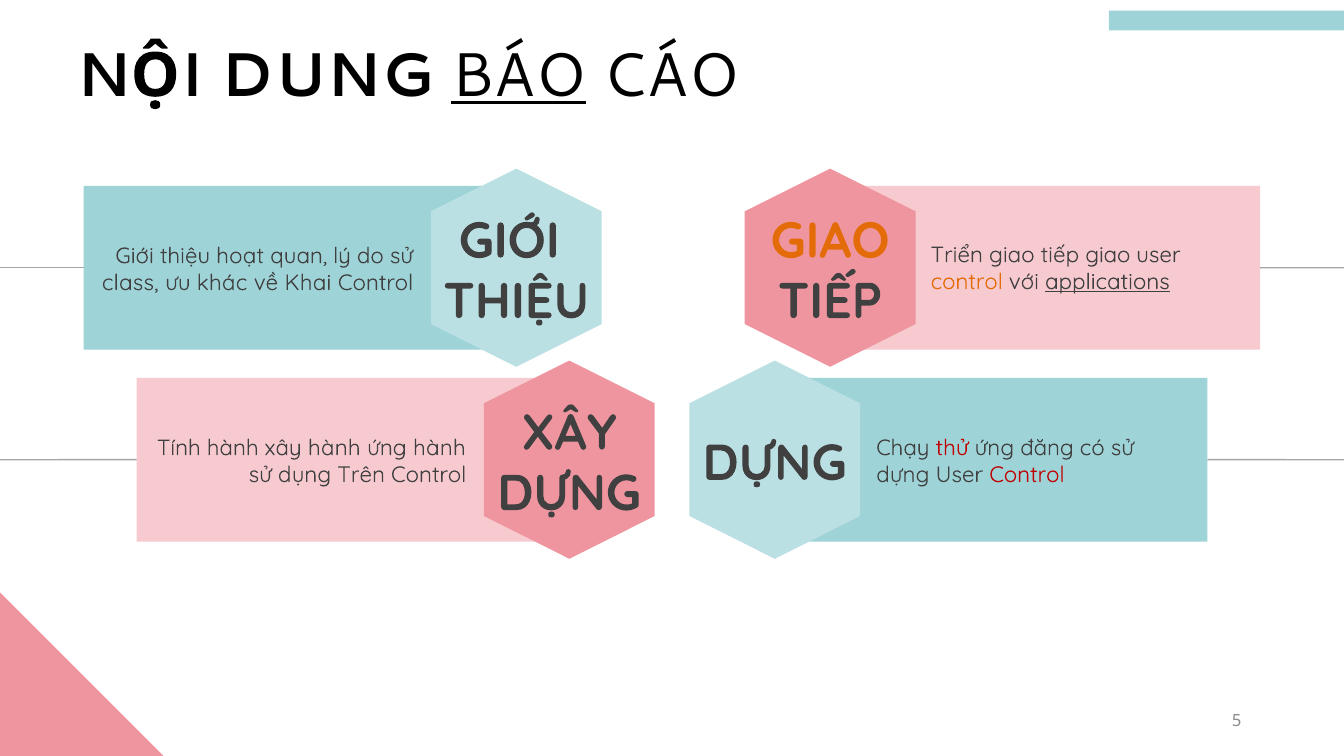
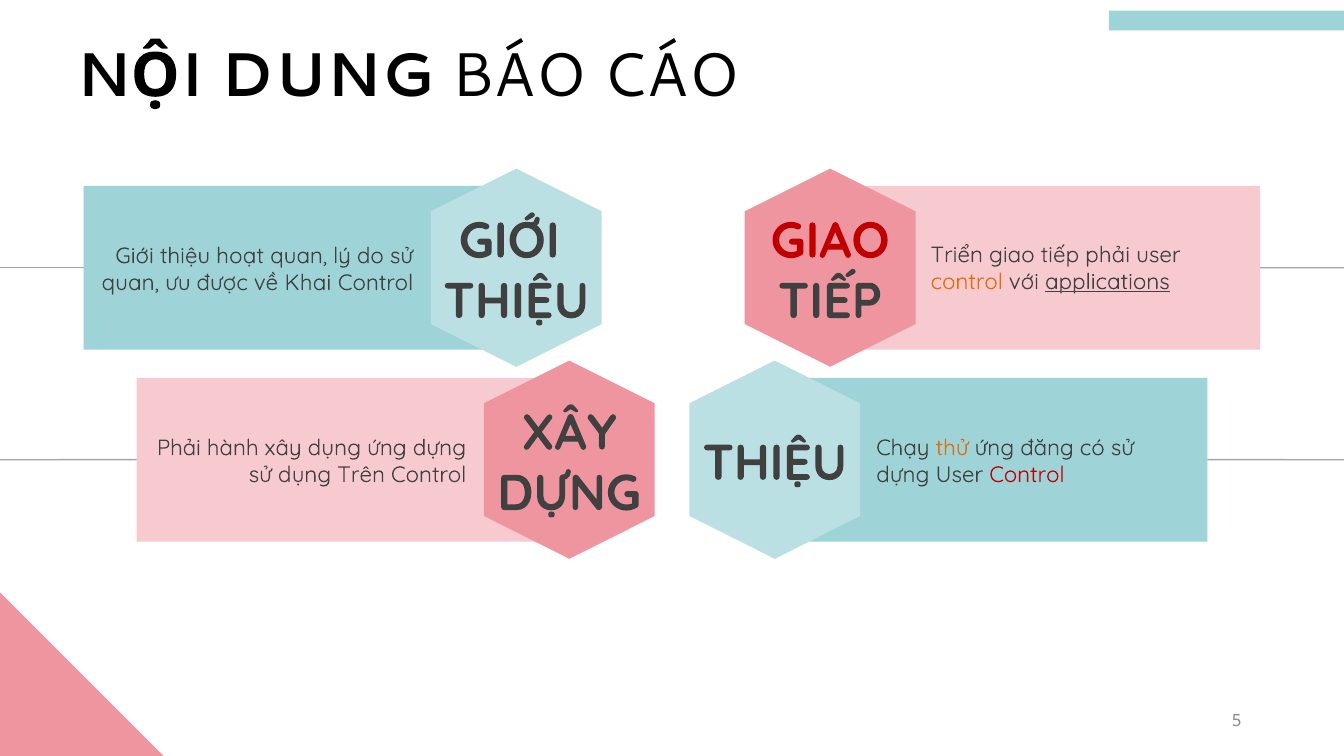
BÁO underline: present -> none (519, 76)
GIAO colour: orange -> red (830, 241)
tiếp giao: giao -> phải (1108, 255)
class: class -> quan (130, 283)
khác: khác -> được (222, 283)
Tính: Tính -> Phải (179, 448)
xây hành: hành -> dụng (334, 448)
ứng hành: hành -> dựng (439, 448)
thử colour: red -> orange (952, 448)
DỰNG: DỰNG -> THIỆU (775, 463)
